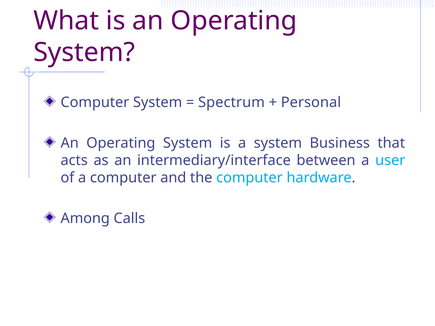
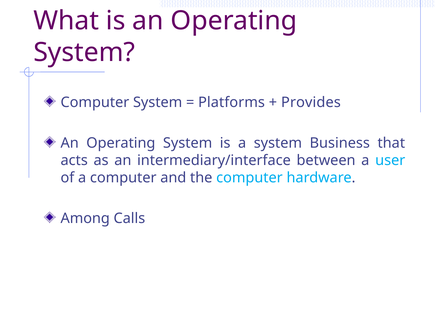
Spectrum: Spectrum -> Platforms (232, 103)
Personal: Personal -> Provides (311, 103)
